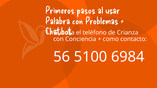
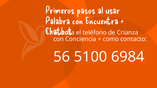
Problemas: Problemas -> Encuentra (102, 21)
